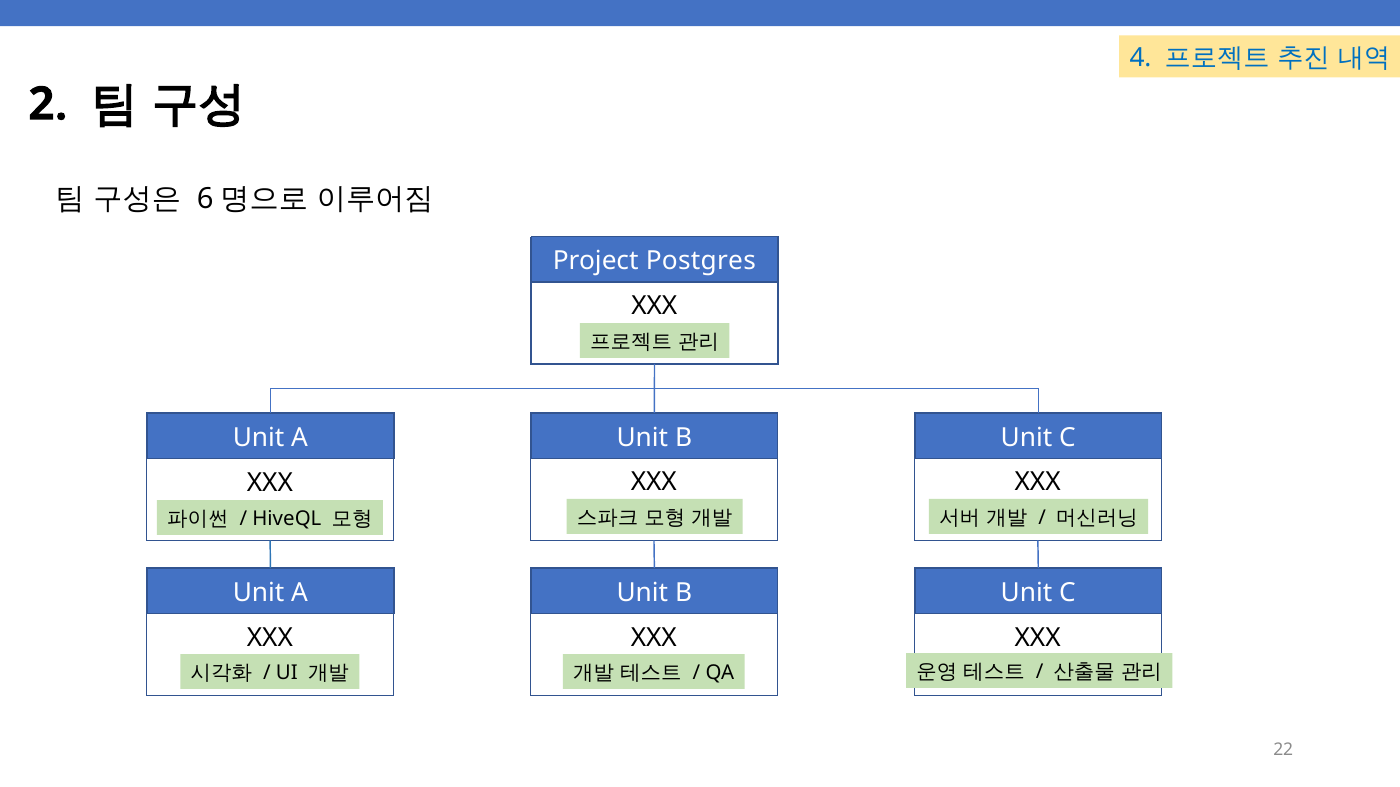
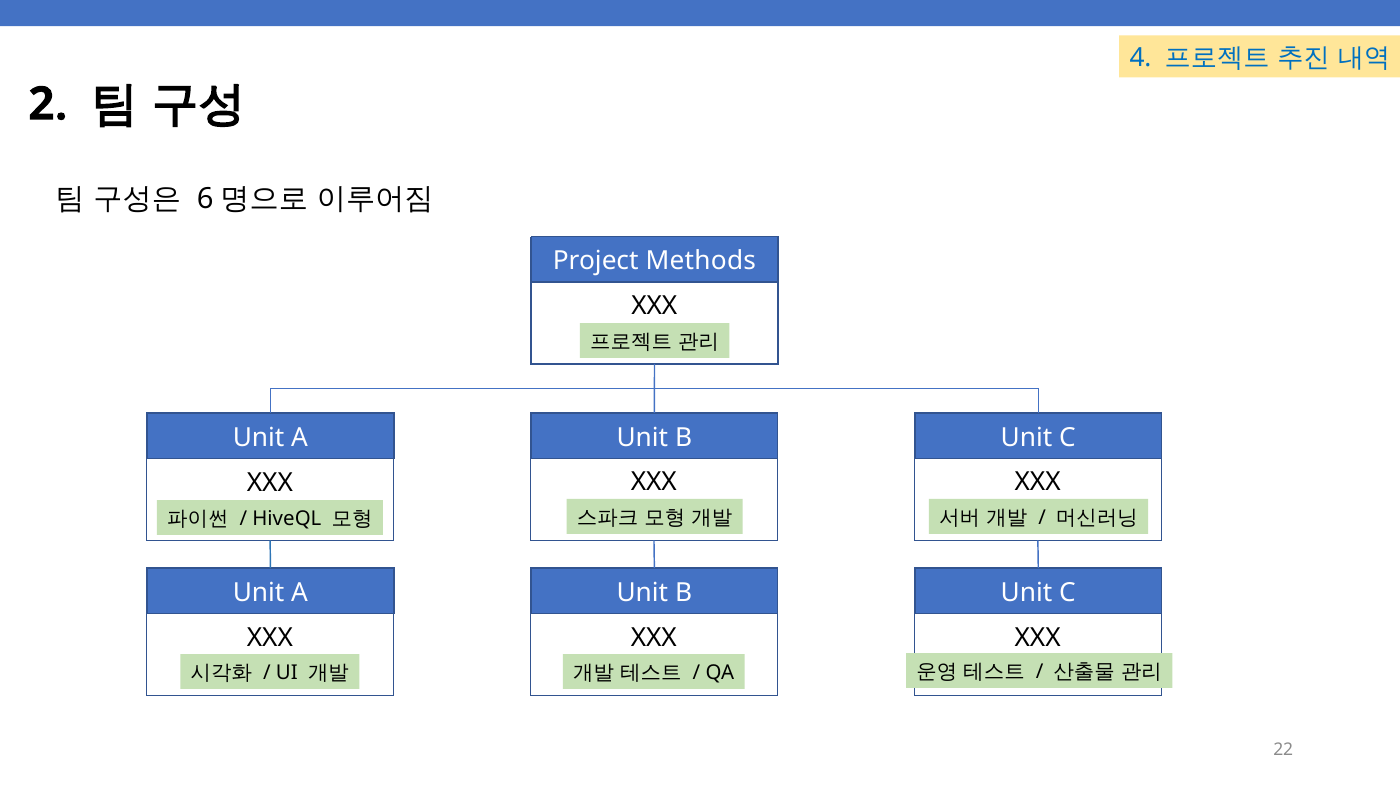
Postgres: Postgres -> Methods (701, 261)
